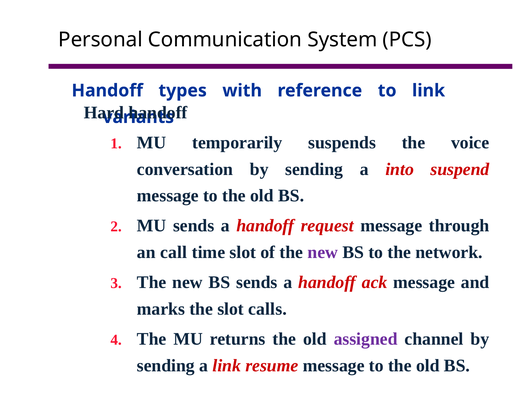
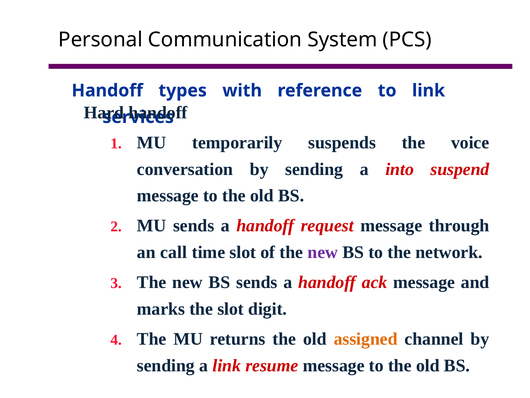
variants: variants -> services (138, 117)
calls: calls -> digit (268, 309)
assigned colour: purple -> orange (366, 339)
